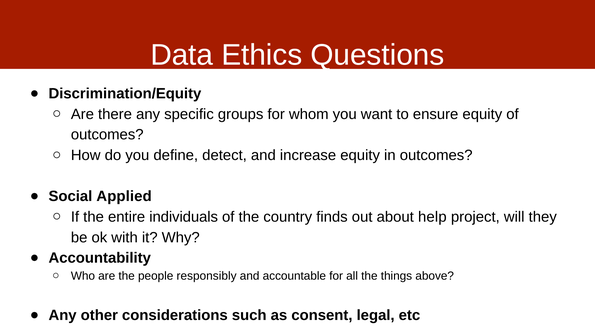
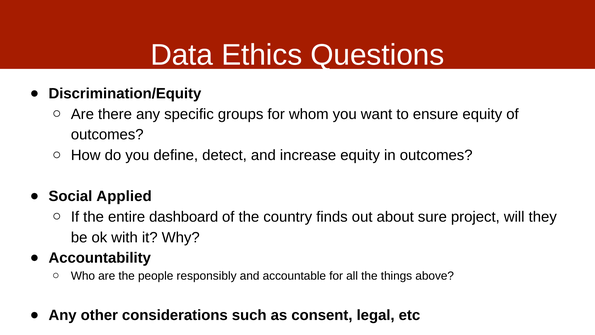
individuals: individuals -> dashboard (184, 217)
help: help -> sure (432, 217)
